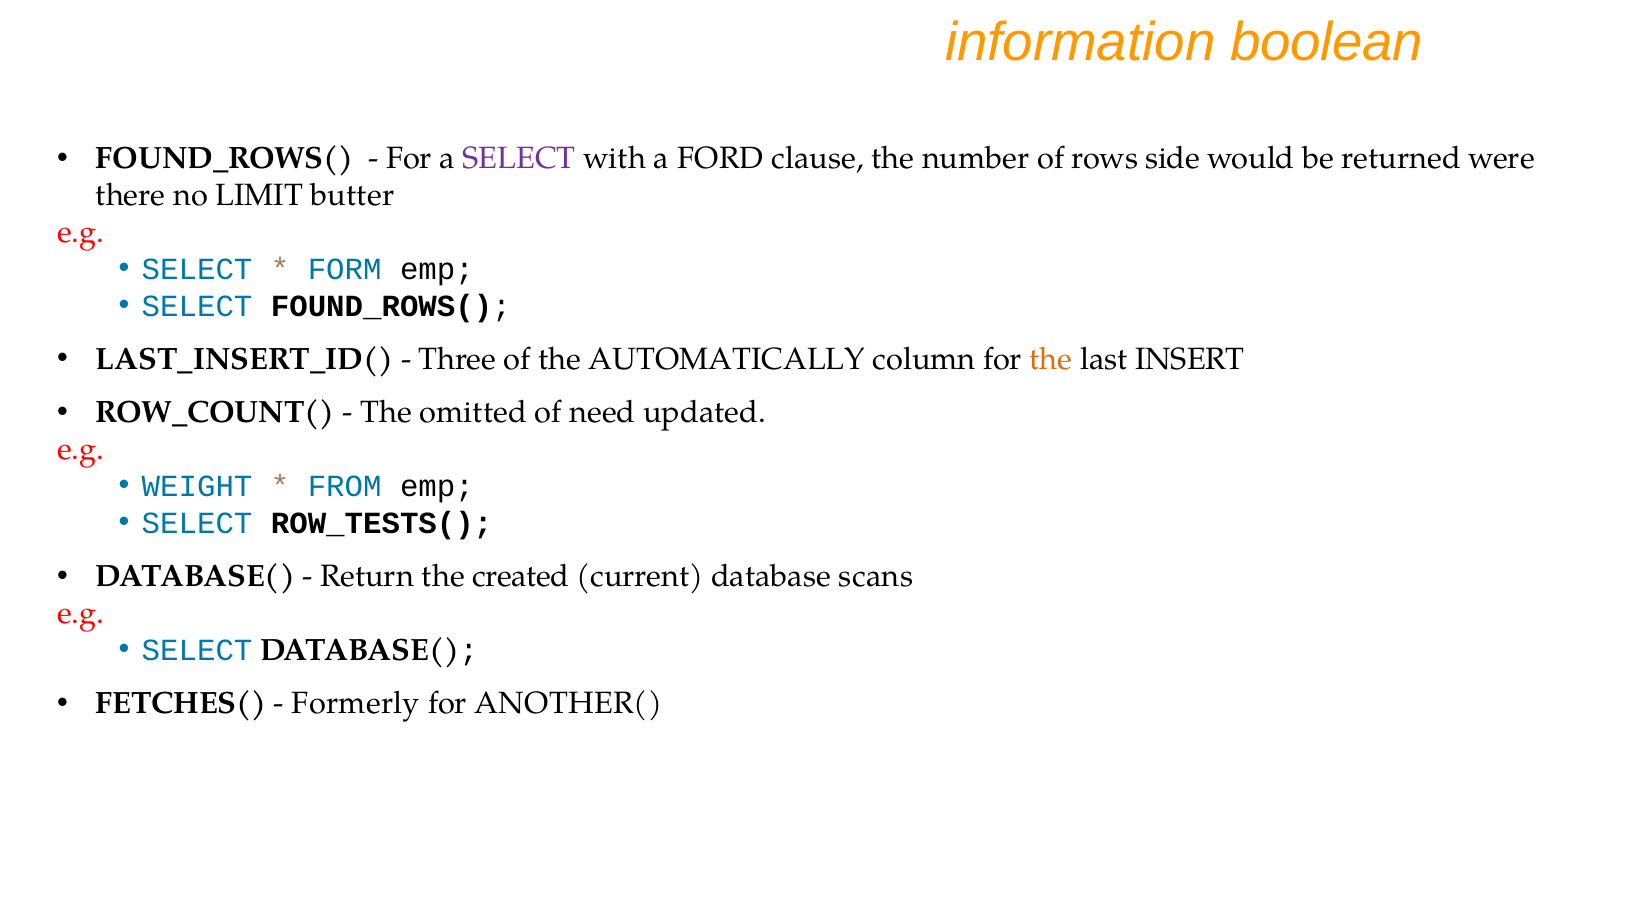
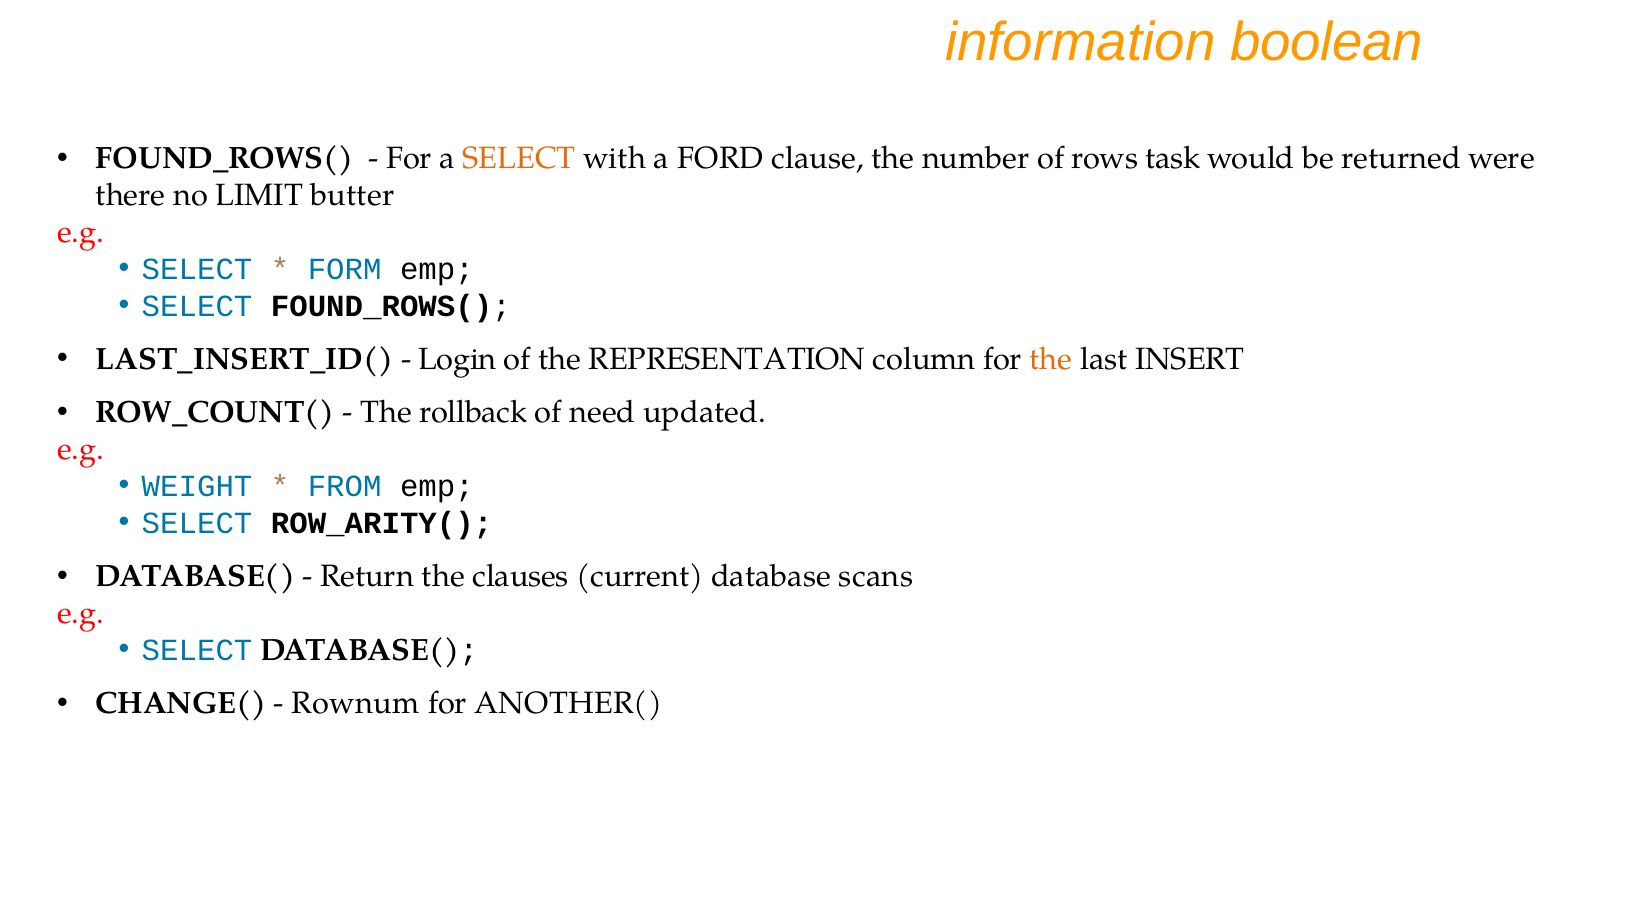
SELECT colour: purple -> orange (519, 159)
side: side -> task (1173, 159)
Three: Three -> Login (458, 360)
AUTOMATICALLY: AUTOMATICALLY -> REPRESENTATION (727, 360)
omitted: omitted -> rollback (474, 413)
ROW_TESTS(: ROW_TESTS( -> ROW_ARITY( (382, 524)
created: created -> clauses (521, 577)
FETCHES(: FETCHES( -> CHANGE( (181, 704)
Formerly: Formerly -> Rownum (356, 704)
